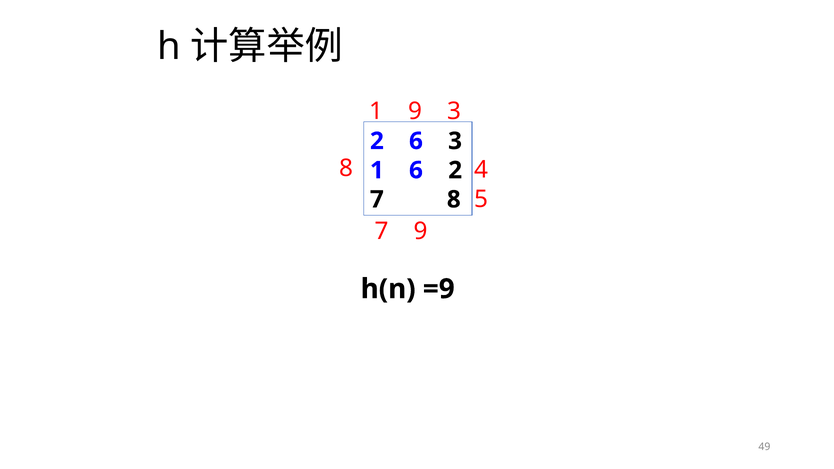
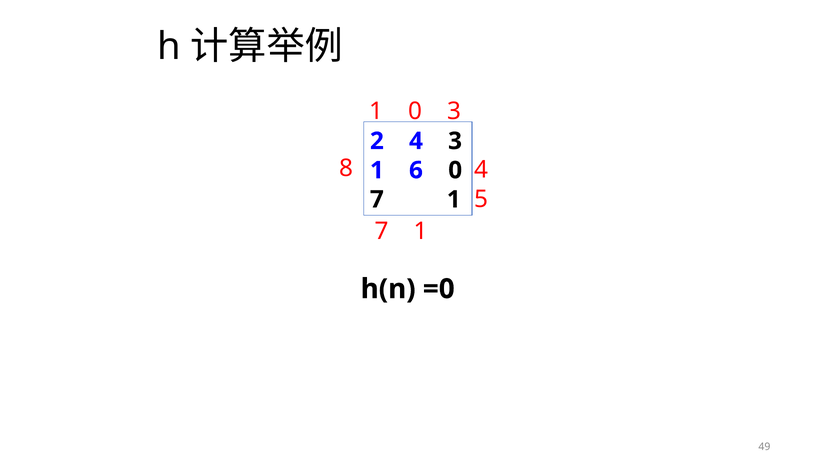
1 9: 9 -> 0 (415, 111)
2 6: 6 -> 4 (416, 141)
6 2: 2 -> 0 (455, 170)
8: 8 -> 1 (454, 200)
9: 9 -> 1 (421, 231)
=9: =9 -> =0 (439, 289)
